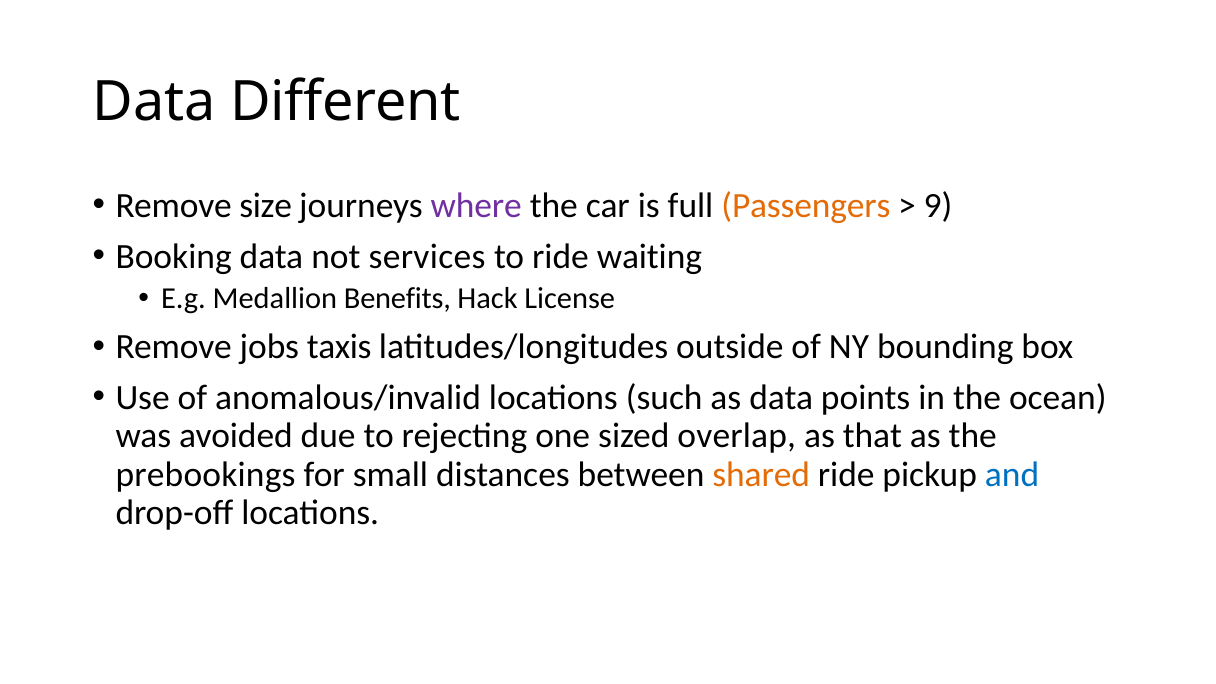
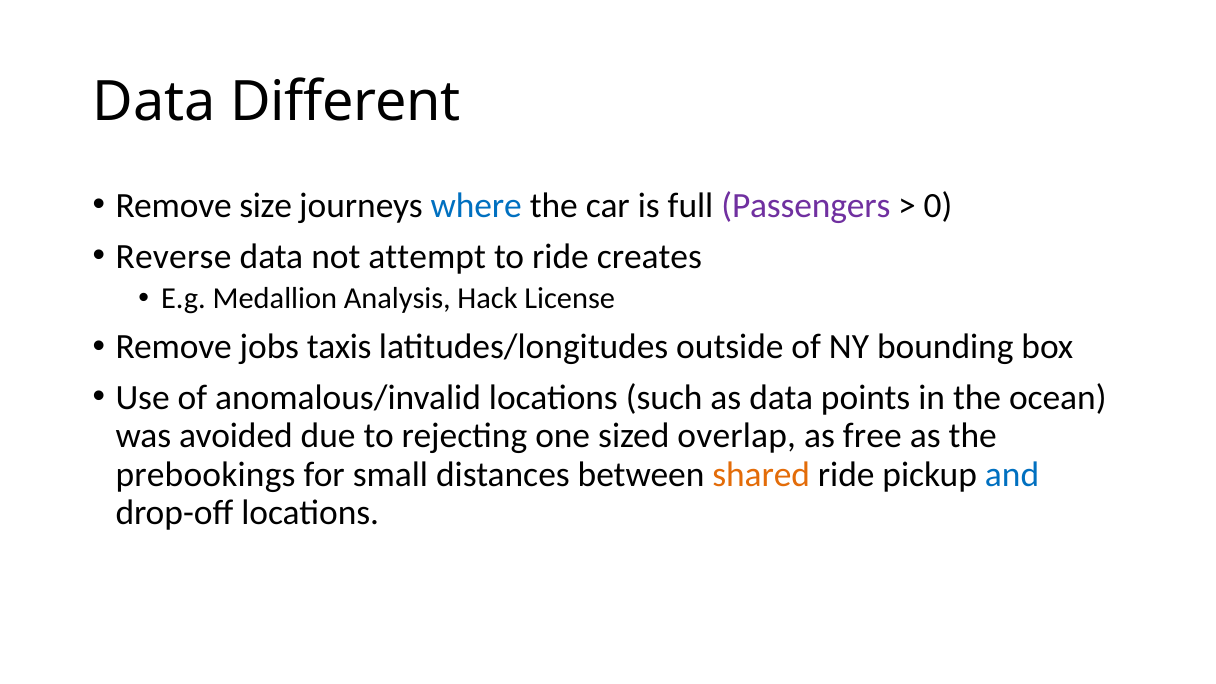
where colour: purple -> blue (476, 206)
Passengers colour: orange -> purple (806, 206)
9: 9 -> 0 (938, 206)
Booking: Booking -> Reverse (173, 257)
services: services -> attempt (427, 257)
waiting: waiting -> creates (649, 257)
Benefits: Benefits -> Analysis (397, 298)
that: that -> free (872, 436)
